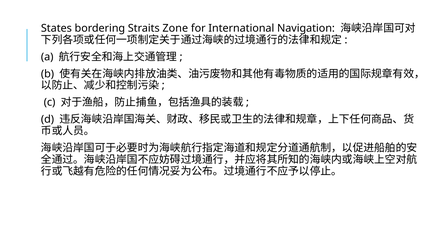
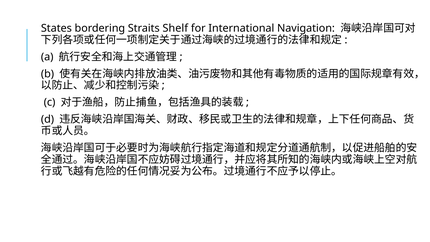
Zone: Zone -> Shelf (175, 28)
